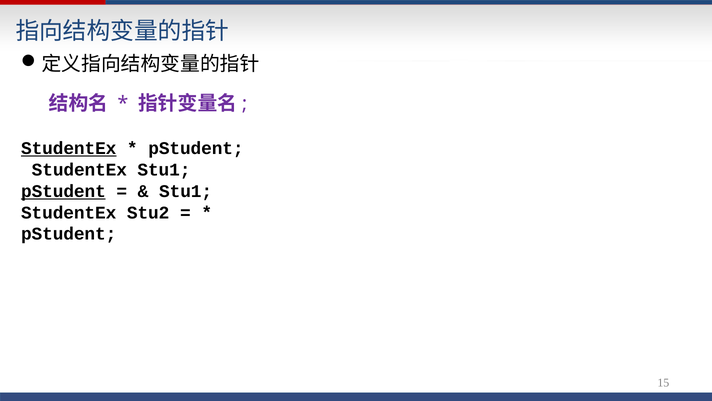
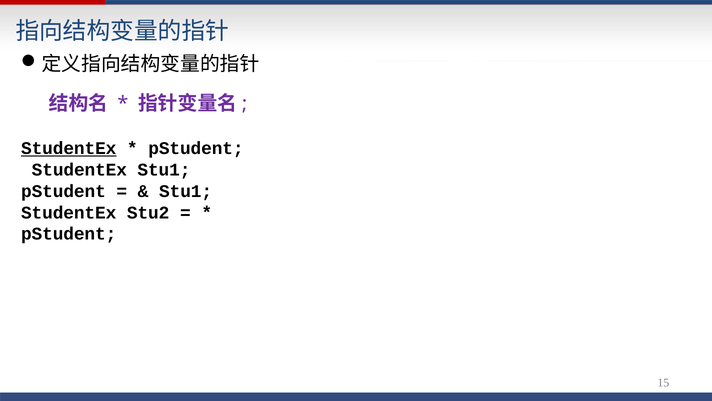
pStudent underline: present -> none (63, 191)
